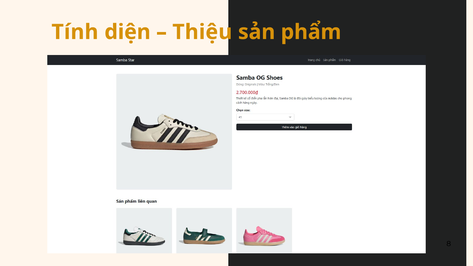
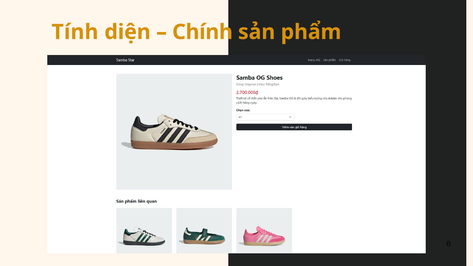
Thiệu: Thiệu -> Chính (202, 32)
